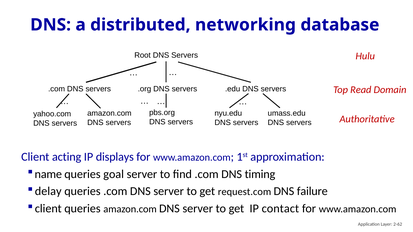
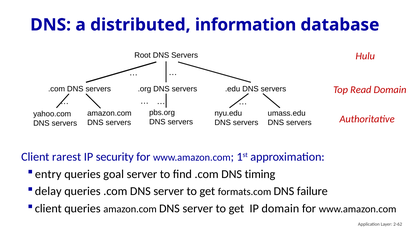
networking: networking -> information (246, 25)
acting: acting -> rarest (67, 157)
displays: displays -> security (115, 157)
name: name -> entry (48, 174)
request.com: request.com -> formats.com (245, 192)
IP contact: contact -> domain (280, 209)
